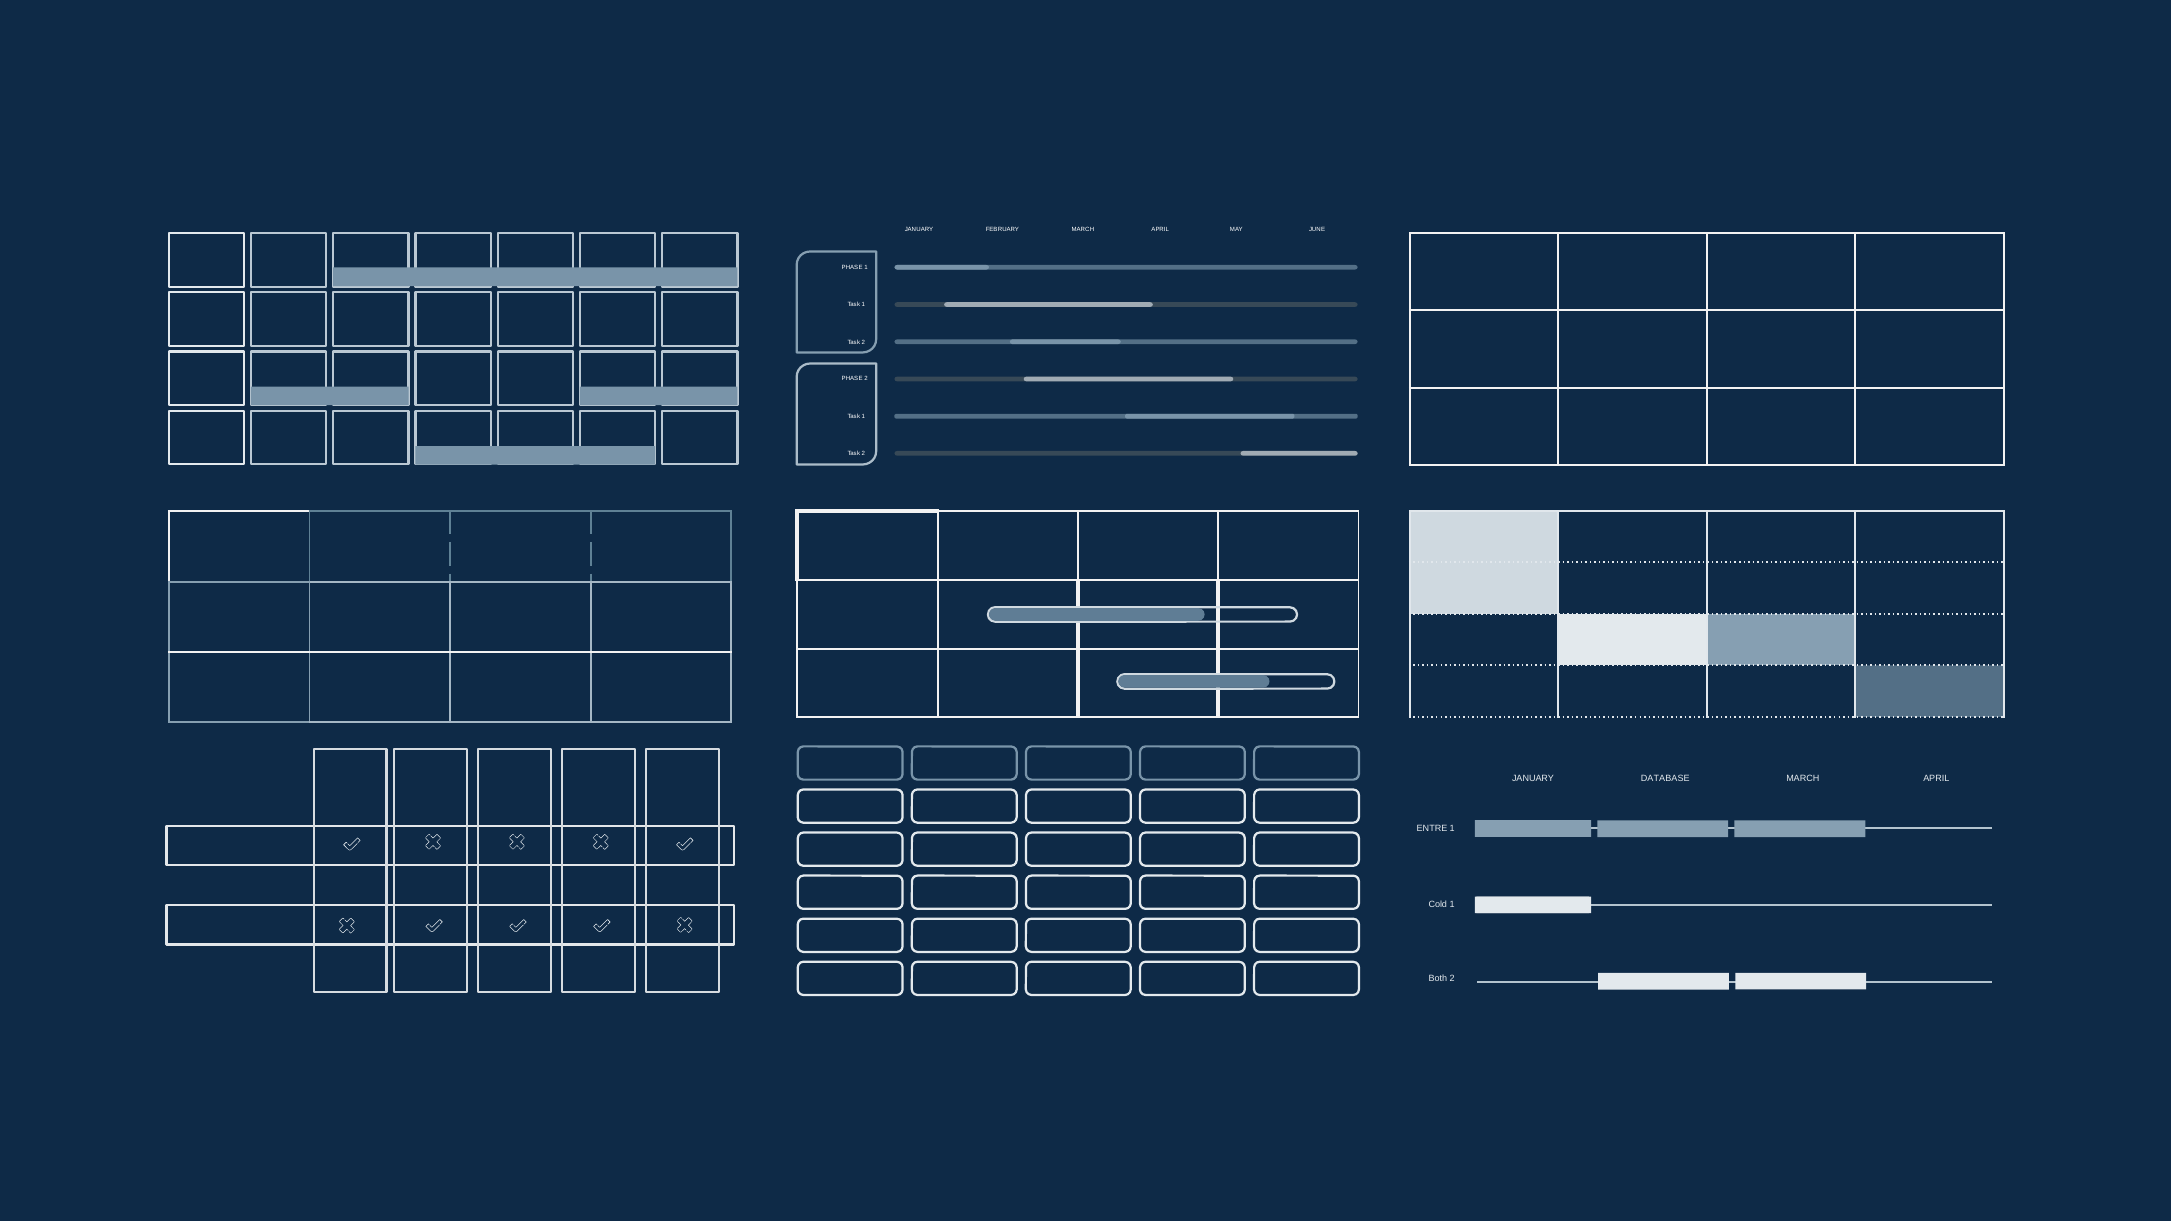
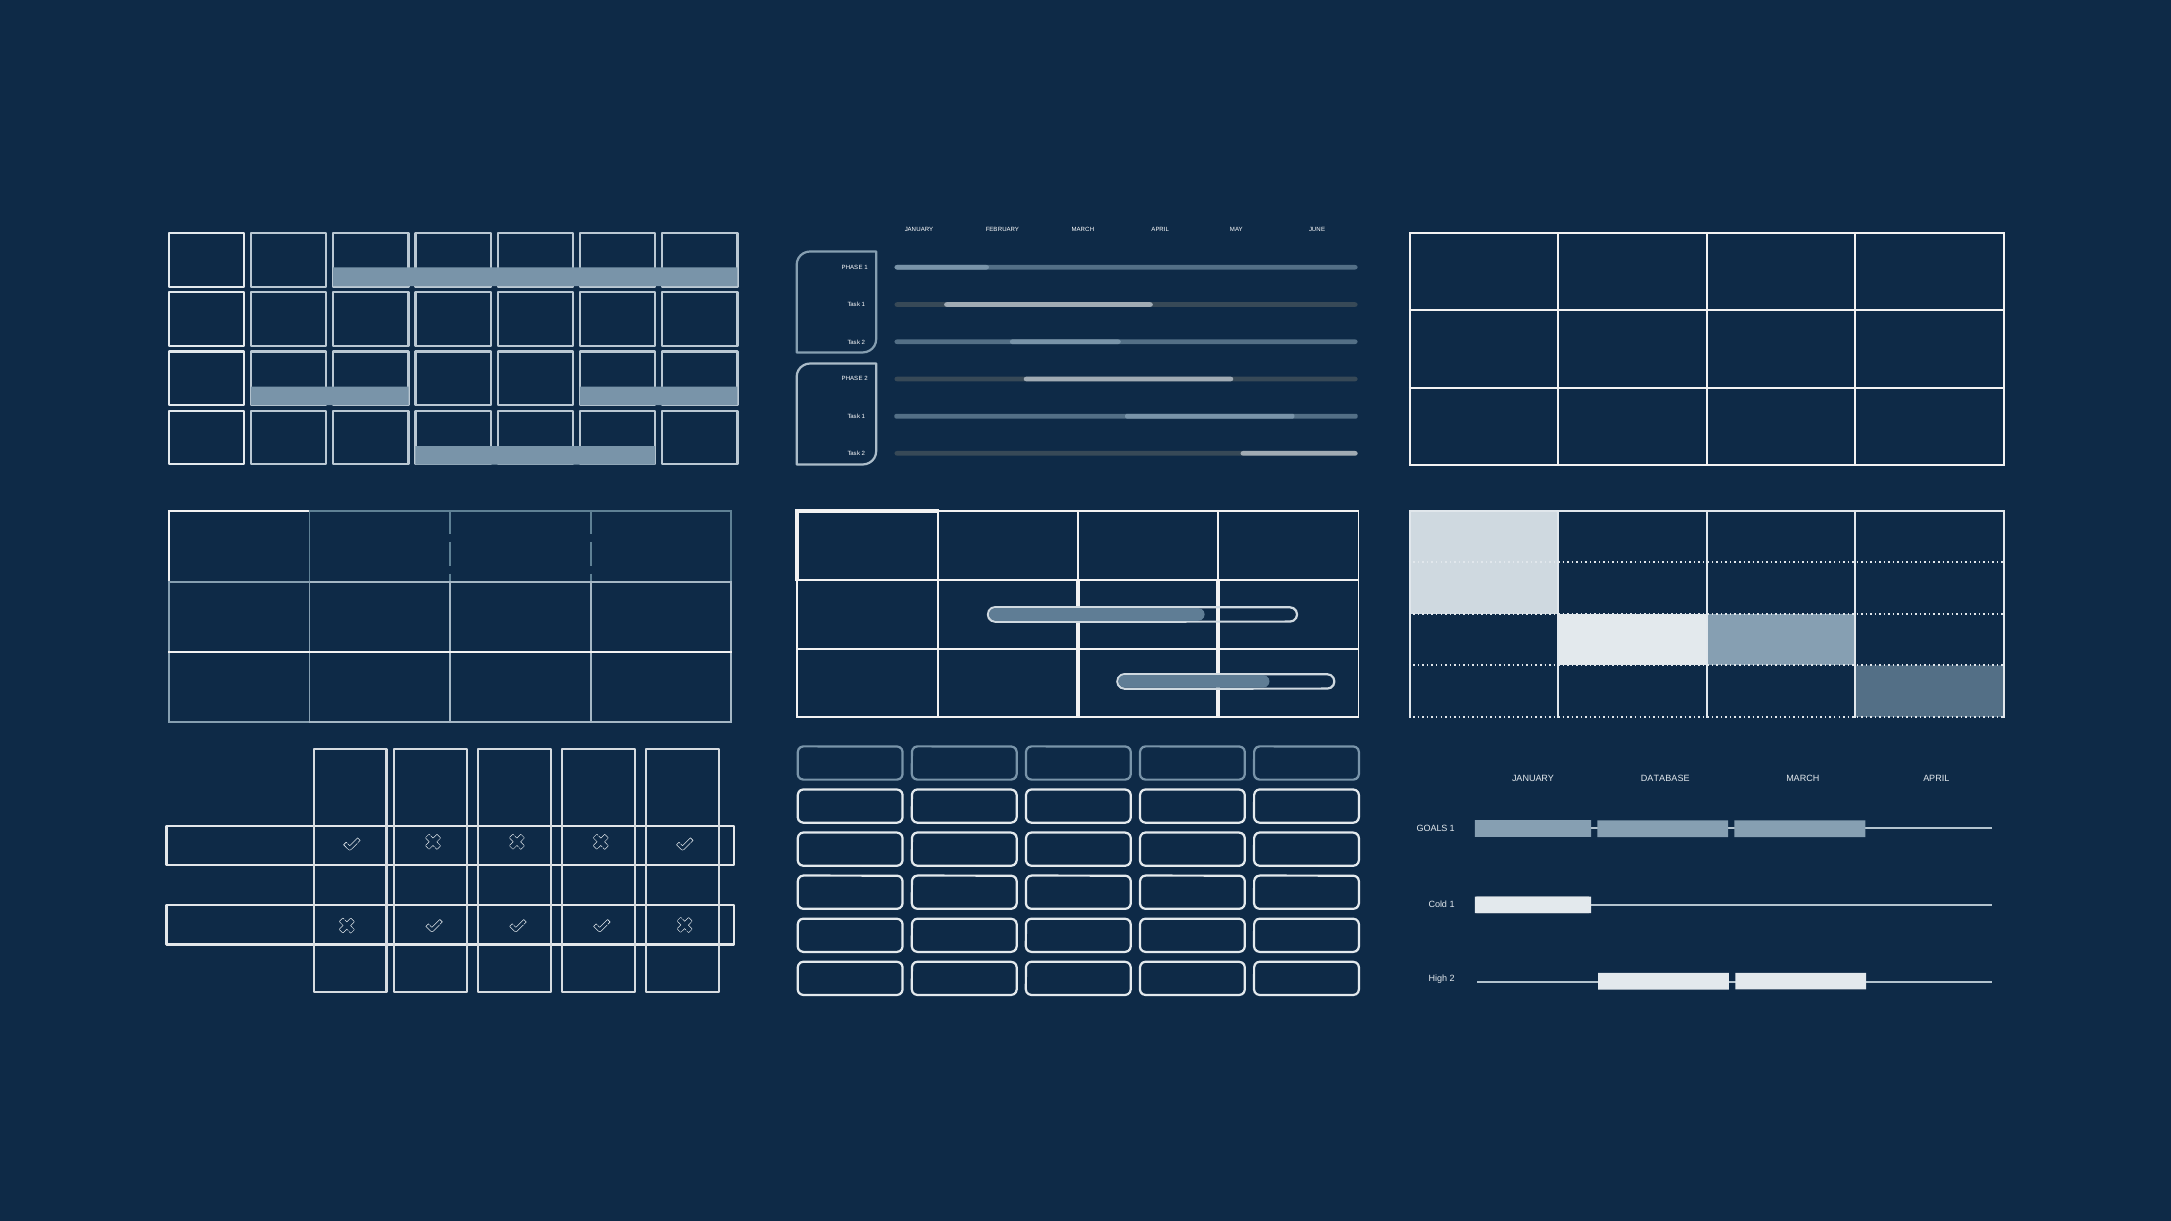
ENTRE: ENTRE -> GOALS (1432, 829)
Both: Both -> High (1438, 979)
